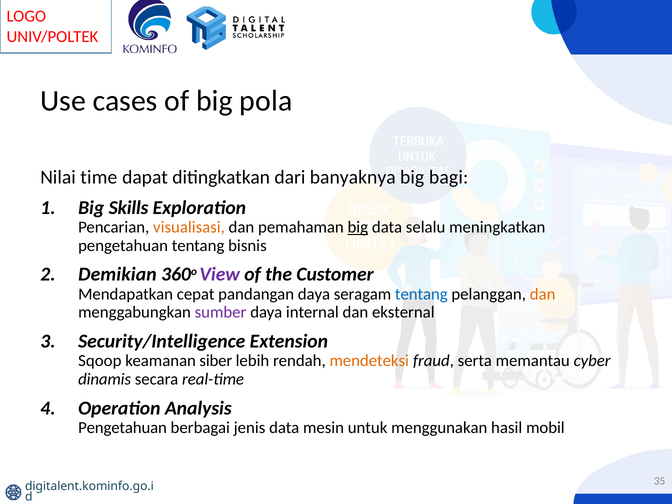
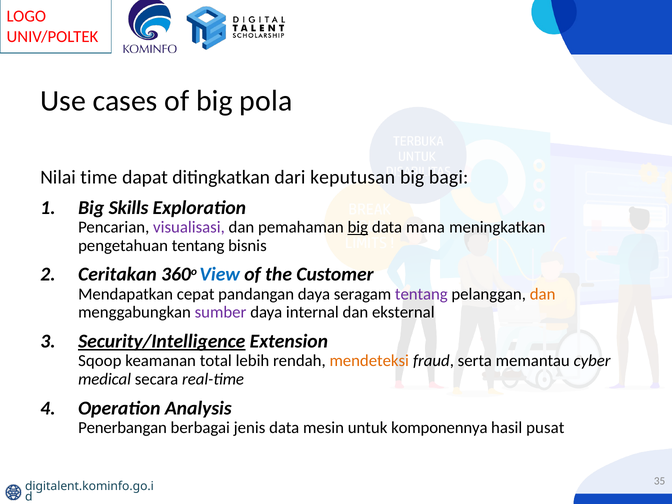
banyaknya: banyaknya -> keputusan (353, 177)
visualisasi colour: orange -> purple (189, 227)
selalu: selalu -> mana (426, 227)
Demikian: Demikian -> Ceritakan (117, 274)
View colour: purple -> blue (220, 274)
tentang colour: blue -> purple (421, 294)
Security/Intelligence underline: none -> present (162, 341)
siber: siber -> total (216, 361)
dinamis: dinamis -> medical (105, 379)
Pengetahuan: Pengetahuan -> Penerbangan (123, 428)
menggunakan: menggunakan -> komponennya (439, 428)
mobil: mobil -> pusat (545, 428)
